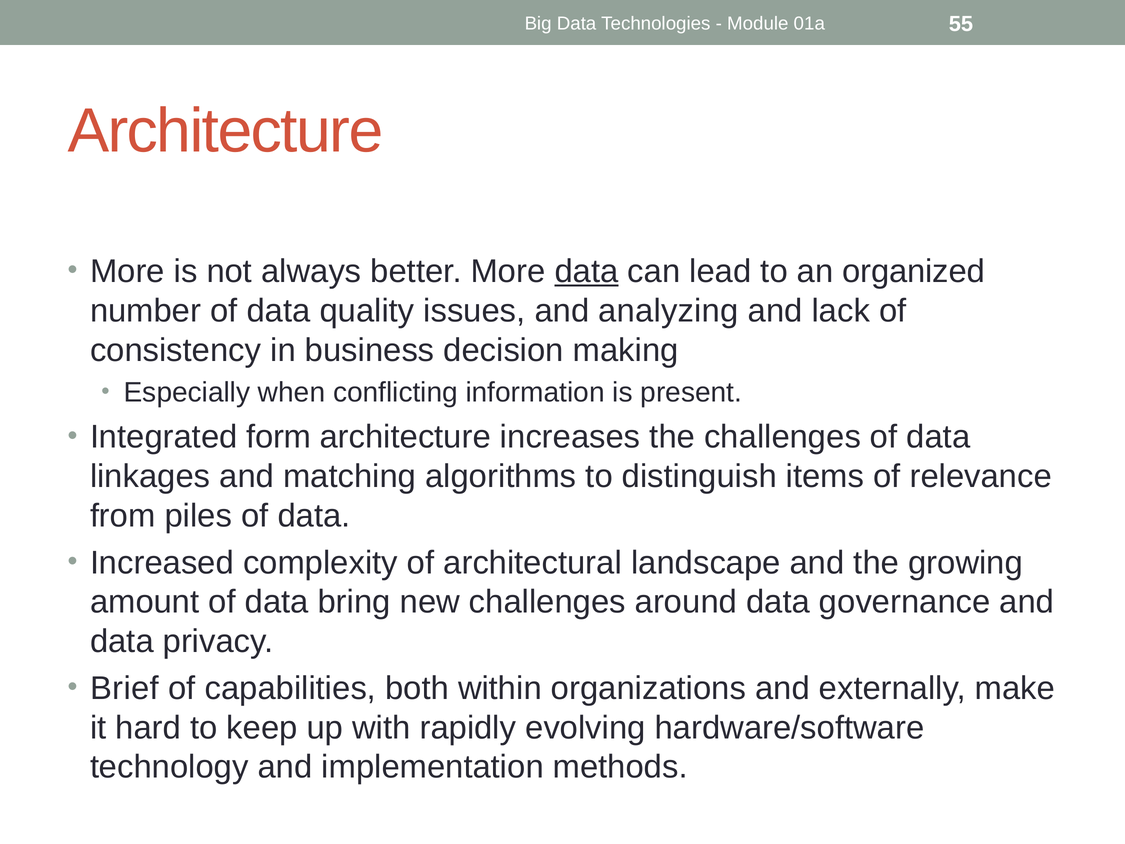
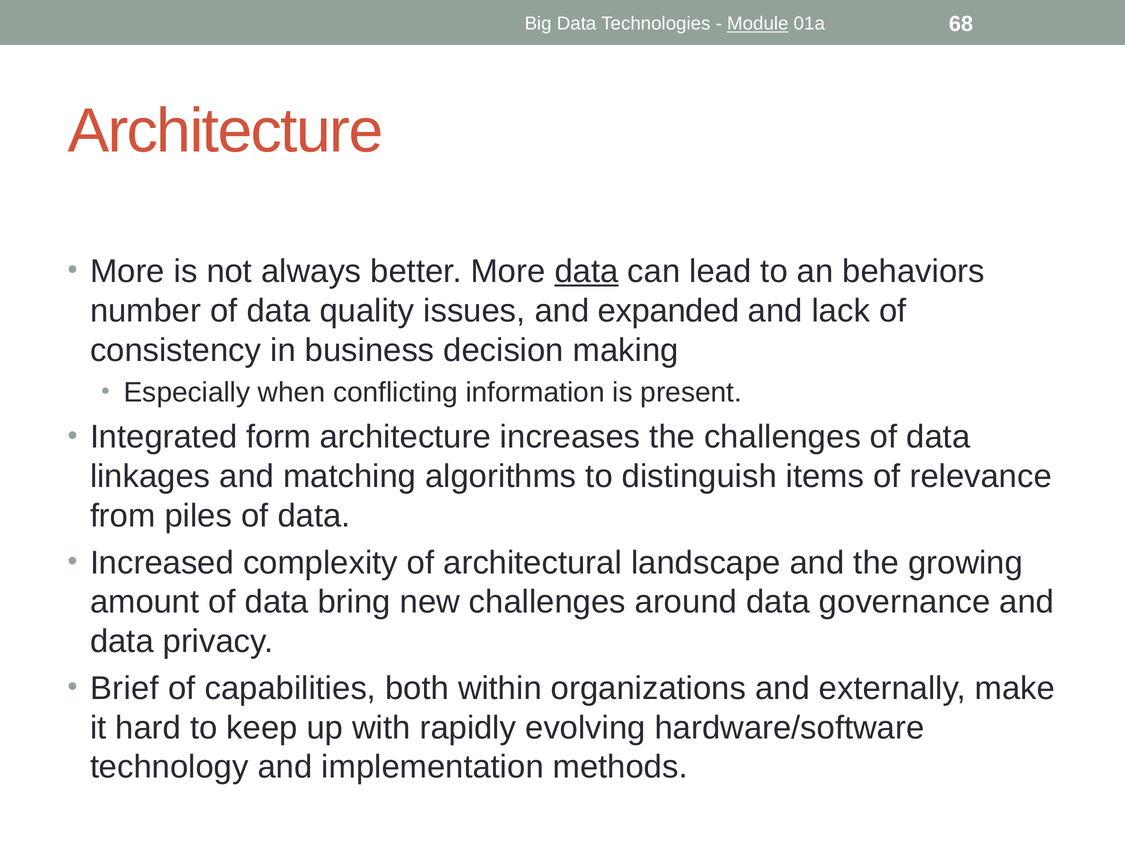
Module underline: none -> present (758, 24)
55: 55 -> 68 (961, 24)
organized: organized -> behaviors (914, 271)
analyzing: analyzing -> expanded (669, 311)
